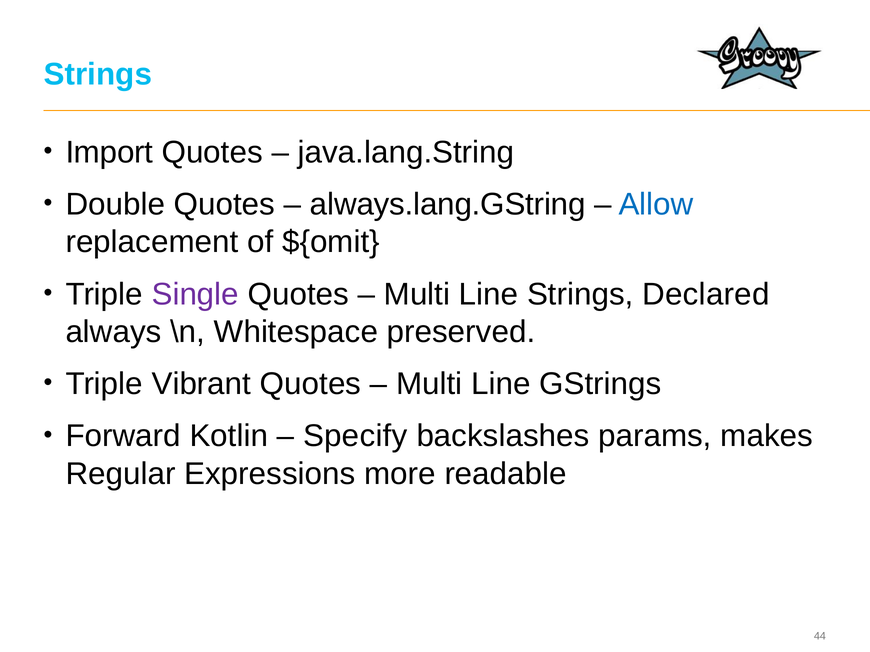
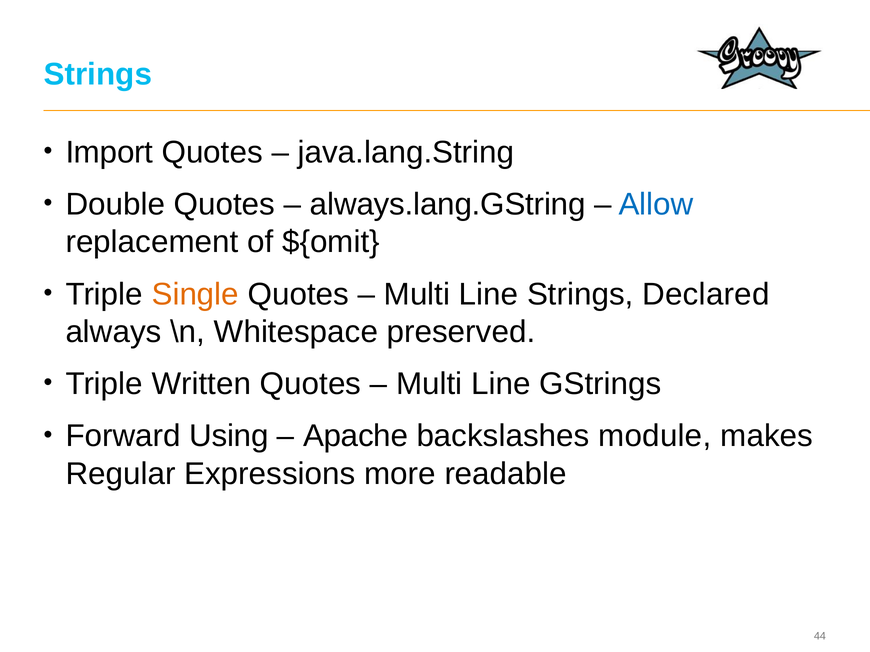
Single colour: purple -> orange (195, 294)
Vibrant: Vibrant -> Written (201, 384)
Kotlin: Kotlin -> Using (229, 436)
Specify: Specify -> Apache (356, 436)
params: params -> module (655, 436)
